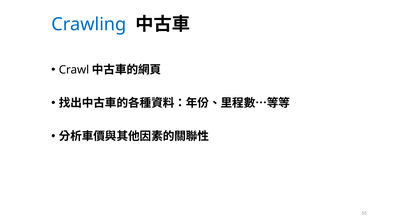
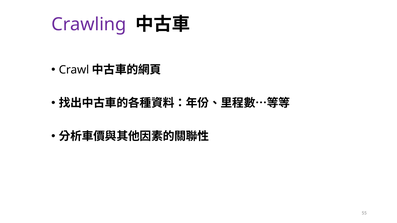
Crawling colour: blue -> purple (89, 24)
